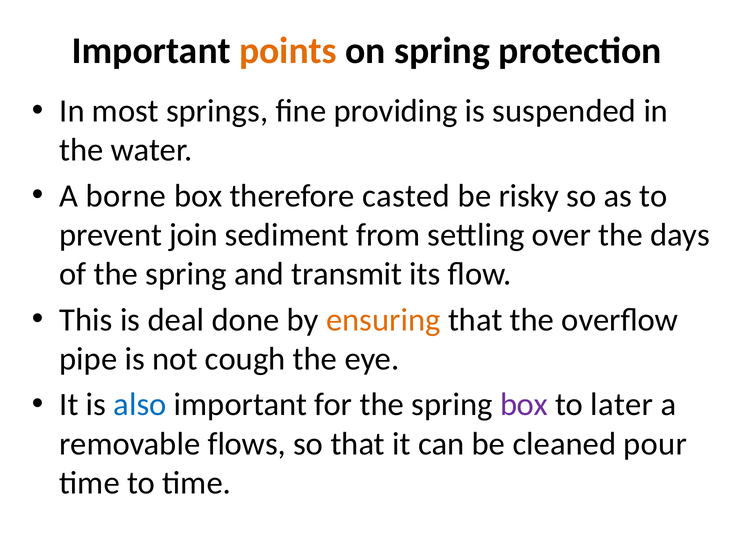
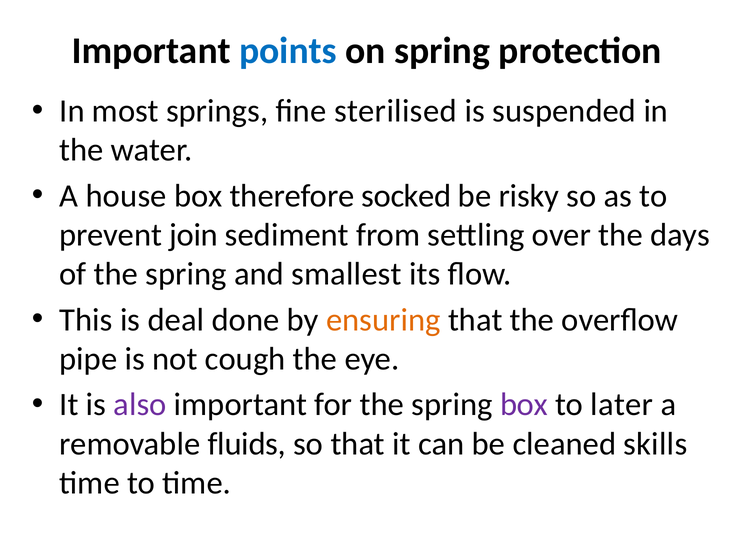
points colour: orange -> blue (288, 51)
providing: providing -> sterilised (395, 111)
borne: borne -> house (126, 196)
casted: casted -> socked (406, 196)
transmit: transmit -> smallest (347, 274)
also colour: blue -> purple (140, 405)
flows: flows -> fluids (247, 444)
pour: pour -> skills (655, 444)
